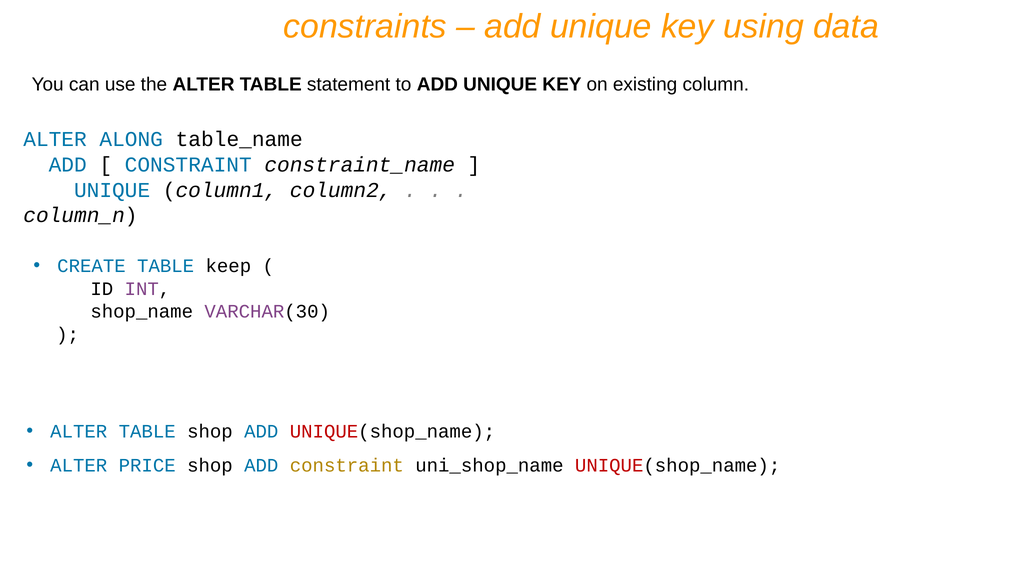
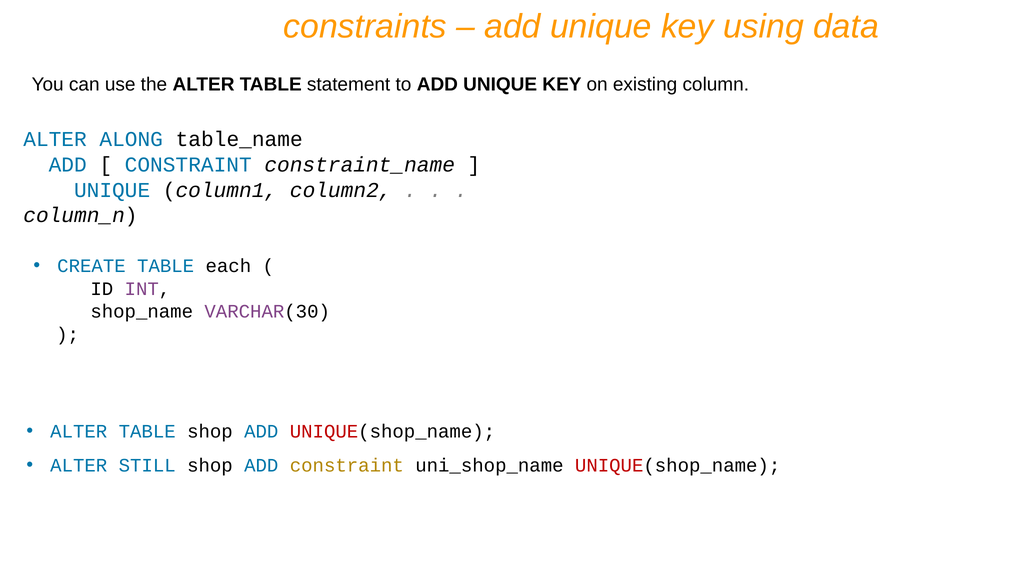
keep: keep -> each (228, 266)
PRICE: PRICE -> STILL (147, 465)
